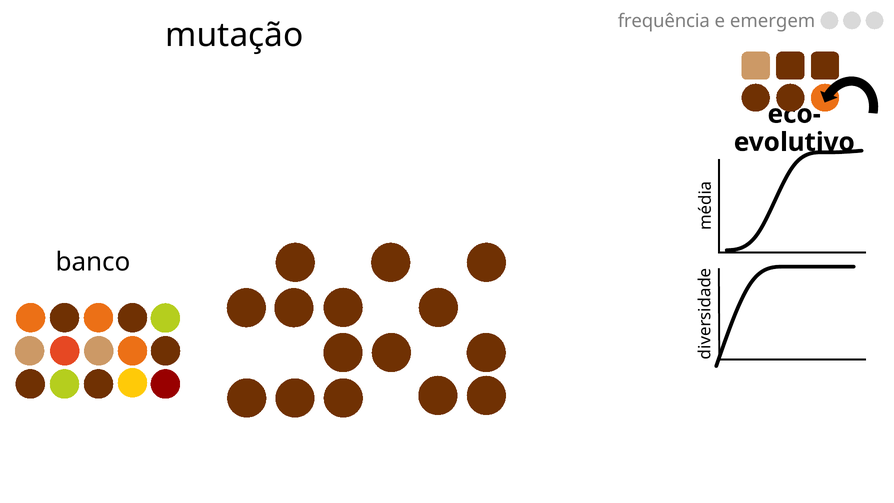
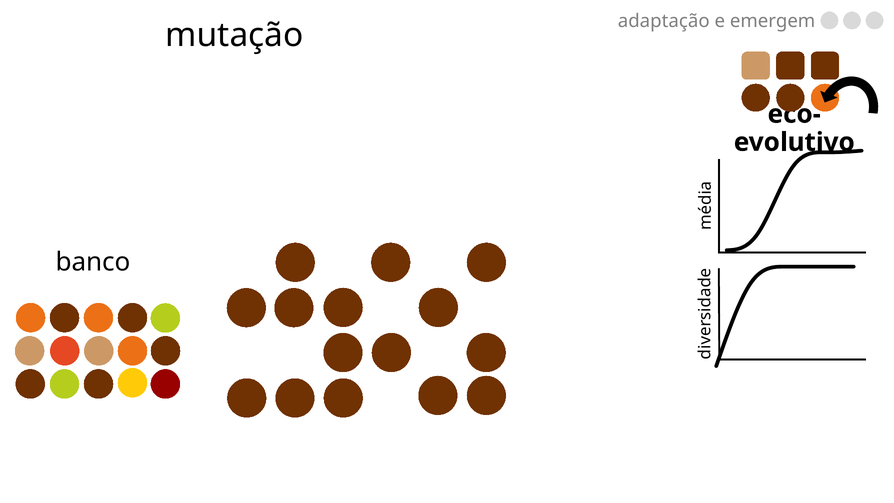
frequência: frequência -> adaptação (664, 21)
